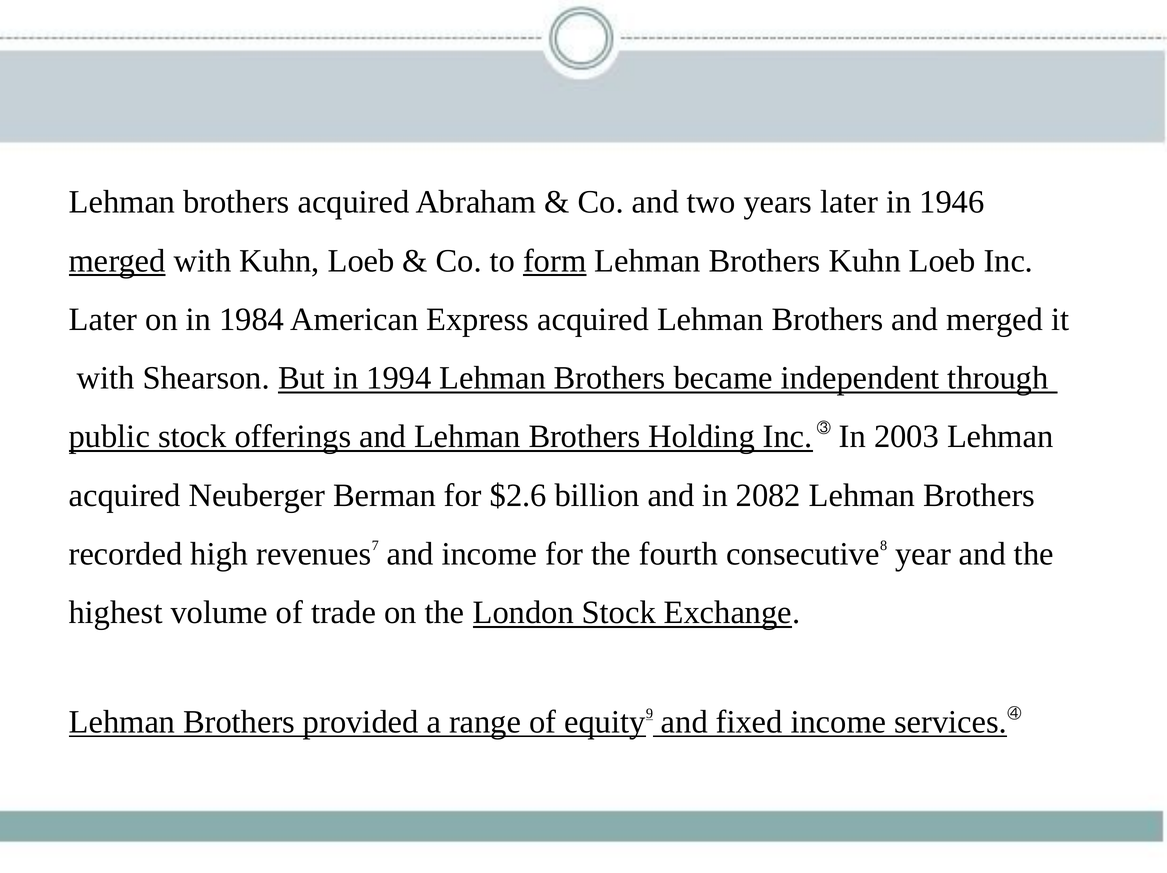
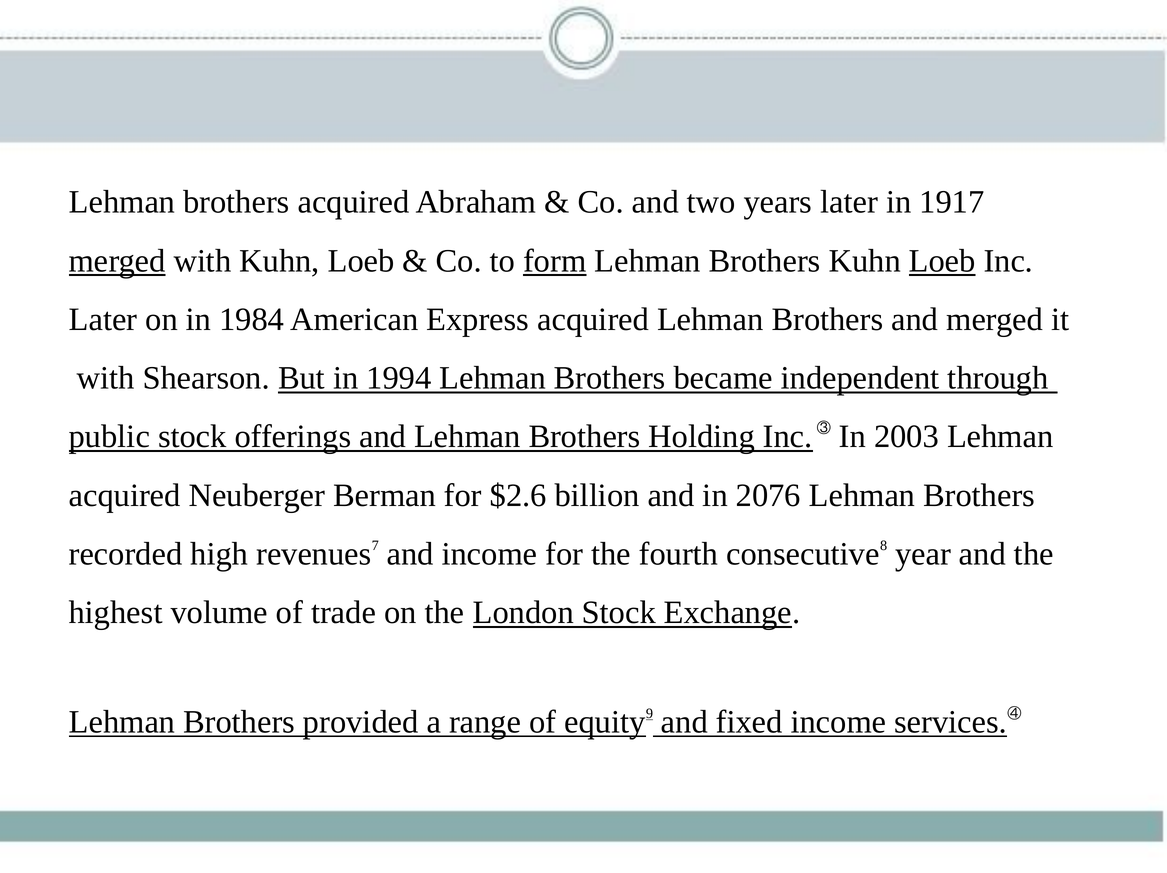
1946: 1946 -> 1917 (952, 202)
Loeb underline: none -> present (942, 261)
2082: 2082 -> 2076 (768, 495)
